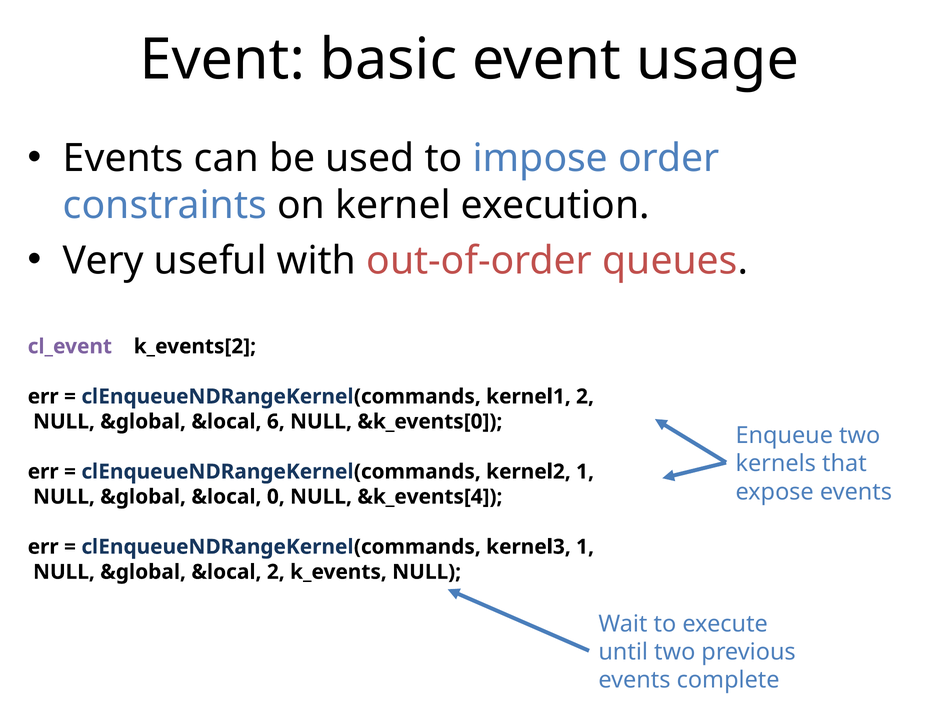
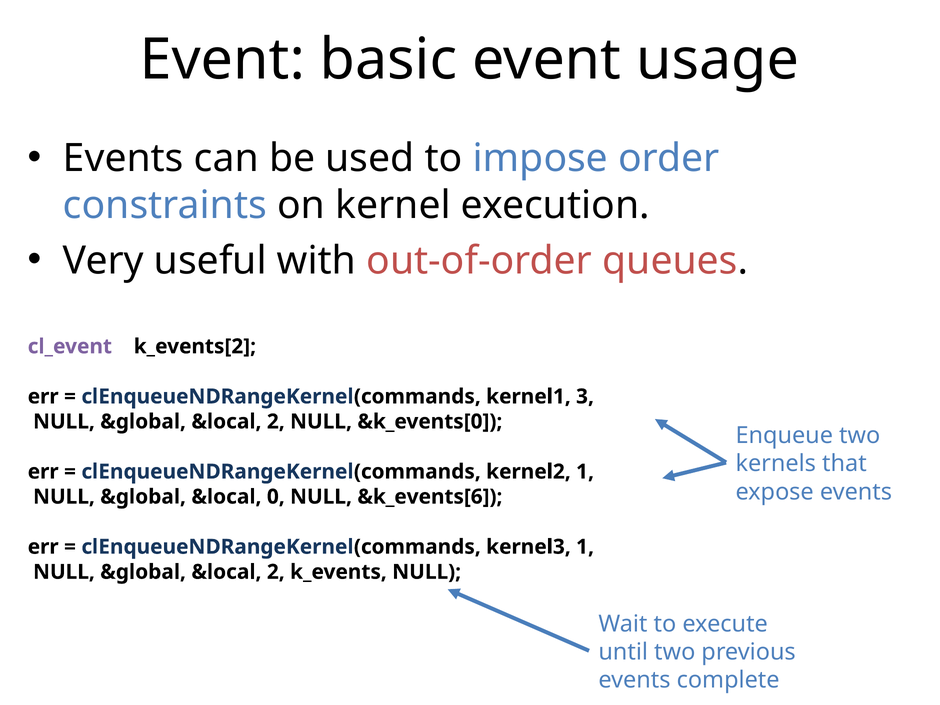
kernel1 2: 2 -> 3 (585, 397)
6: 6 -> 2 (276, 422)
&k_events[4: &k_events[4 -> &k_events[6 (430, 497)
